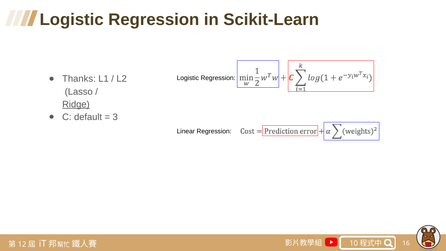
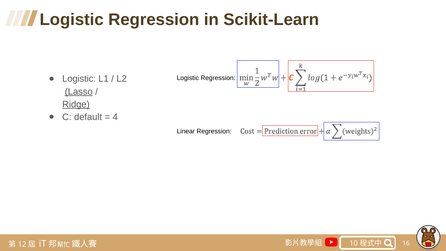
Thanks: Thanks -> Logistic (79, 79)
Lasso underline: none -> present (79, 92)
3: 3 -> 4 (115, 117)
